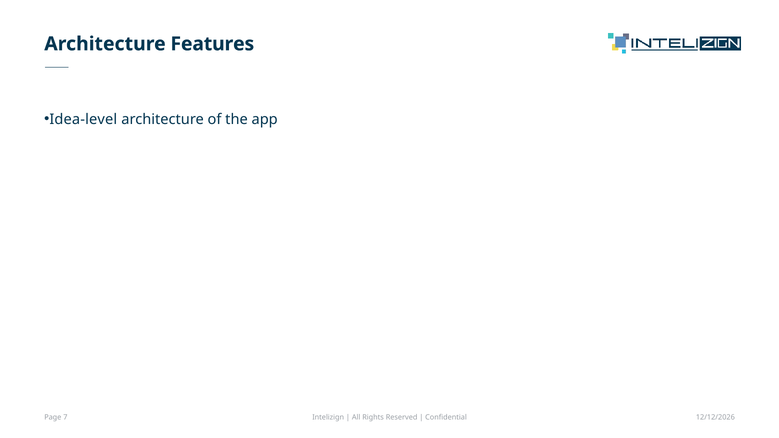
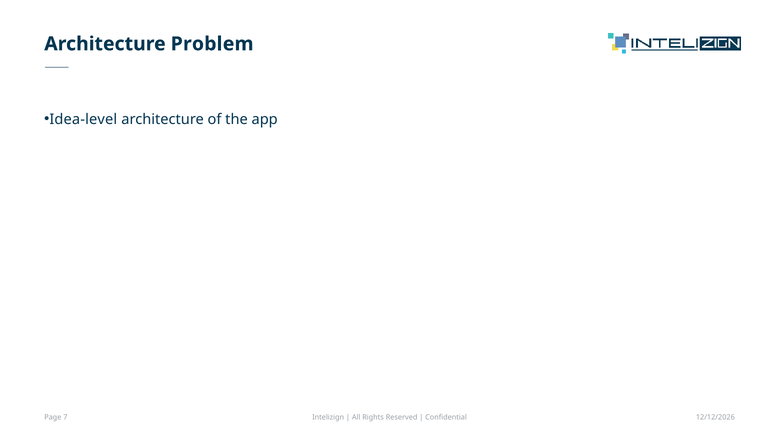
Features: Features -> Problem (212, 44)
